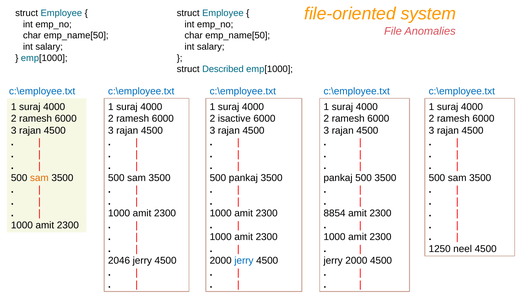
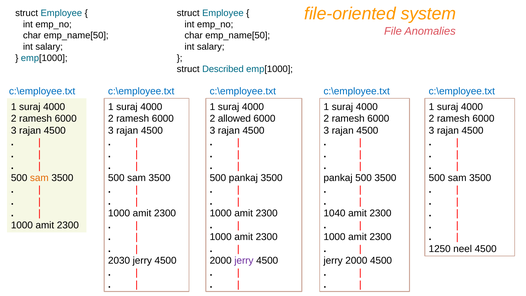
isactive: isactive -> allowed (234, 119)
8854: 8854 -> 1040 (335, 213)
2046: 2046 -> 2030 (119, 261)
jerry colour: blue -> purple (244, 261)
